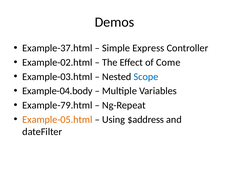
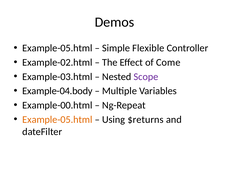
Example-37.html: Example-37.html -> Example-05.html (57, 48)
Express: Express -> Flexible (148, 48)
Scope colour: blue -> purple (146, 77)
Example-79.html: Example-79.html -> Example-00.html (57, 105)
$address: $address -> $returns (146, 119)
